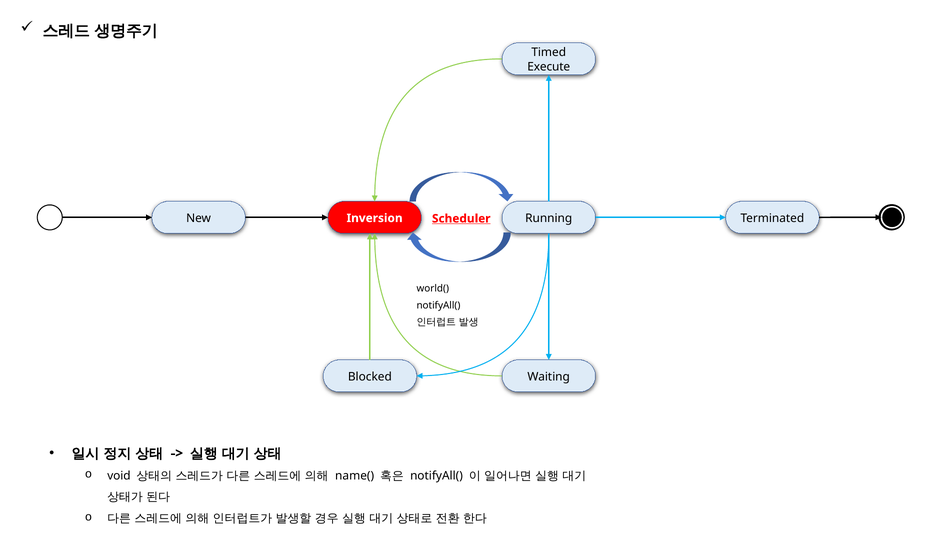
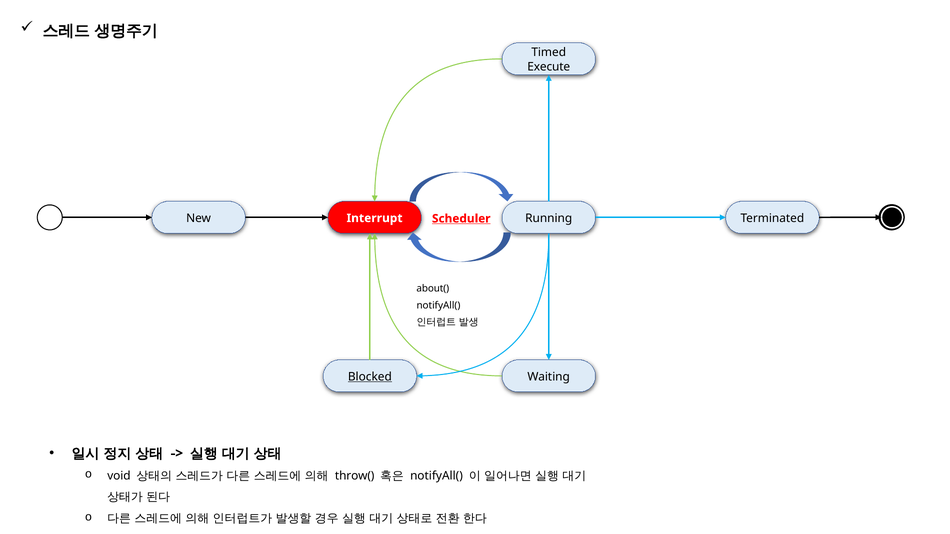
Inversion: Inversion -> Interrupt (375, 218)
world(: world( -> about( (433, 289)
Blocked underline: none -> present (370, 377)
name(: name( -> throw( (355, 476)
